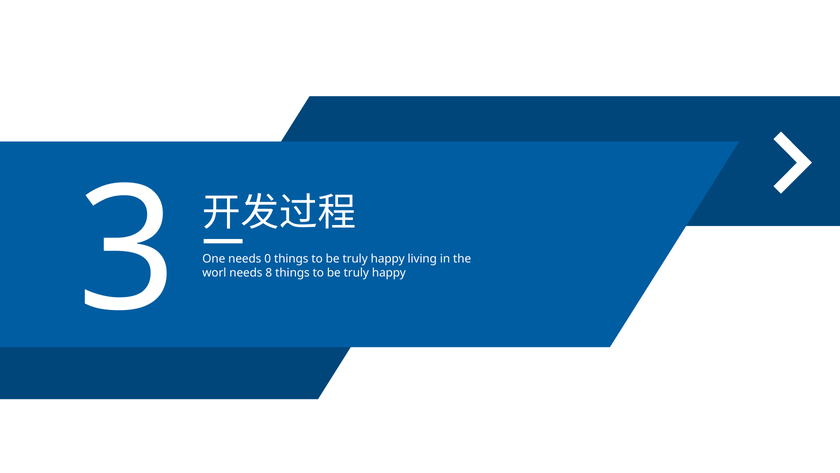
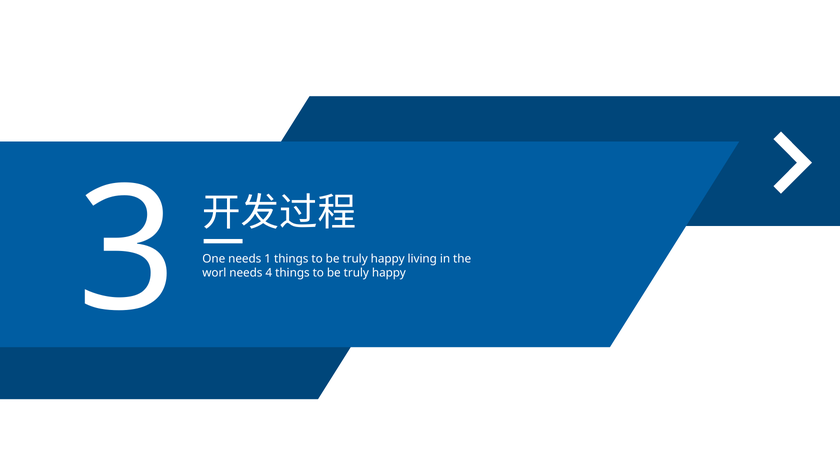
0: 0 -> 1 (268, 259)
8: 8 -> 4 (269, 273)
